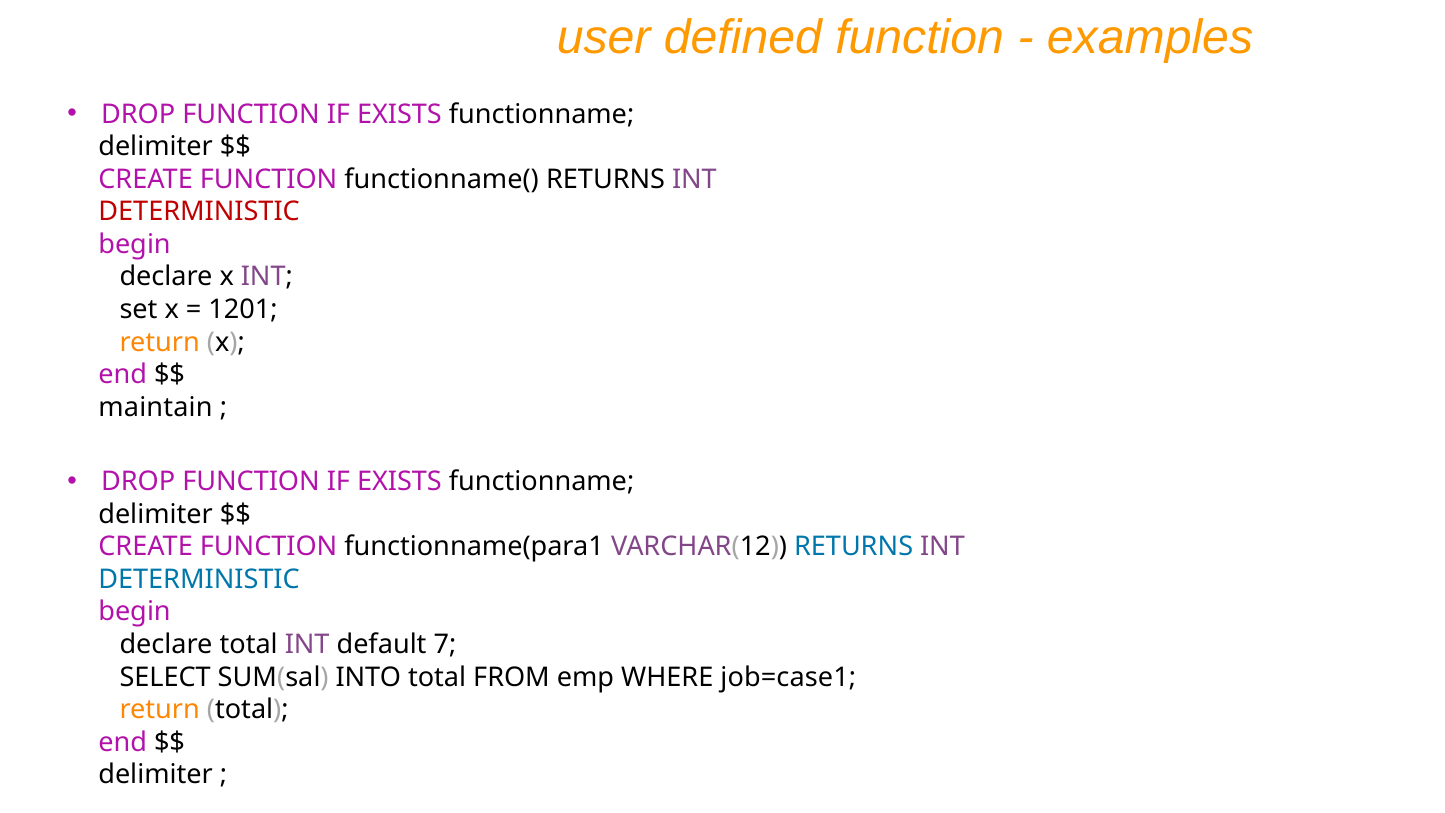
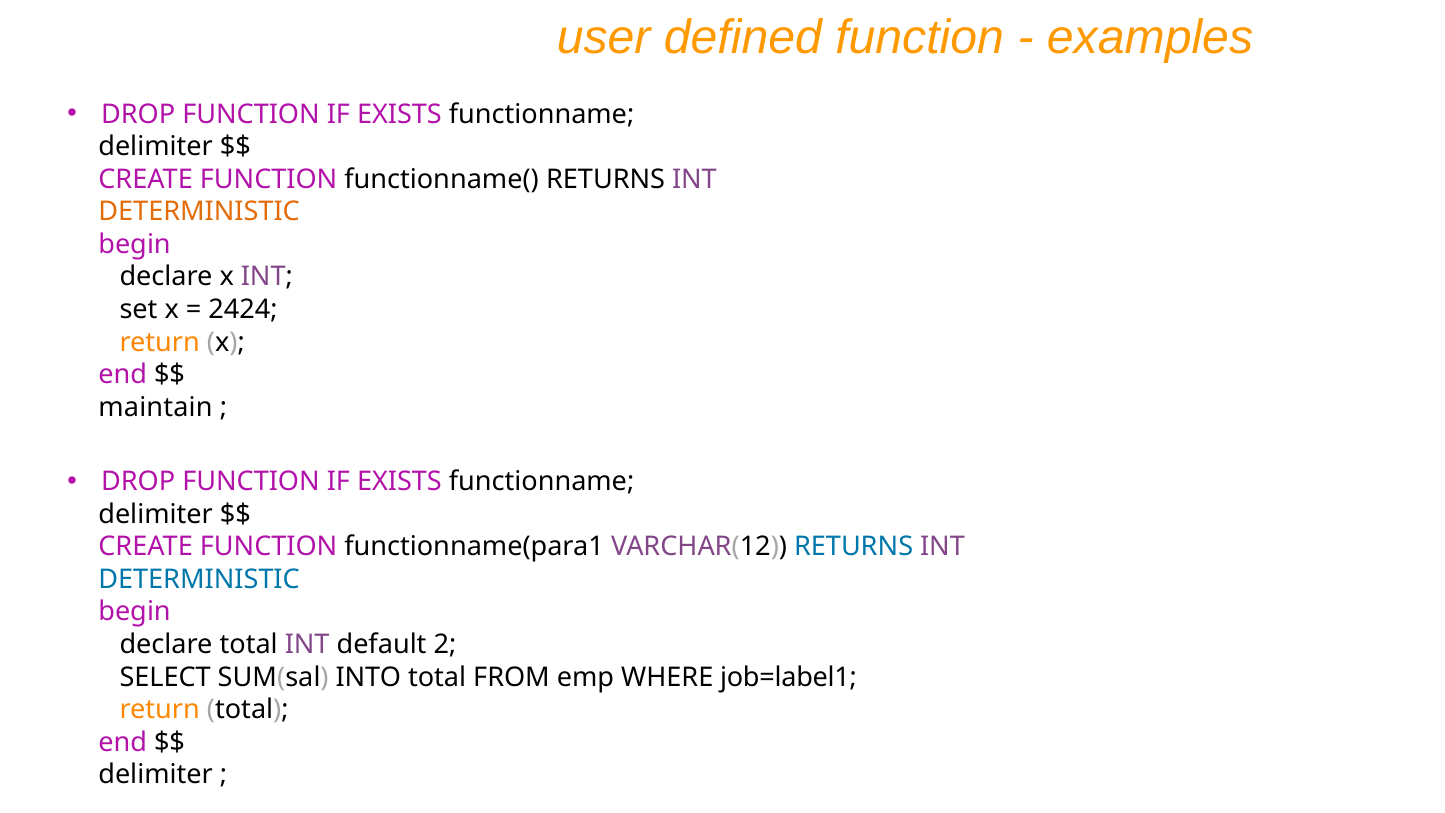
DETERMINISTIC colour: red -> orange (199, 212)
1201: 1201 -> 2424 (243, 309)
7: 7 -> 2 (445, 644)
job=case1: job=case1 -> job=label1 (789, 677)
